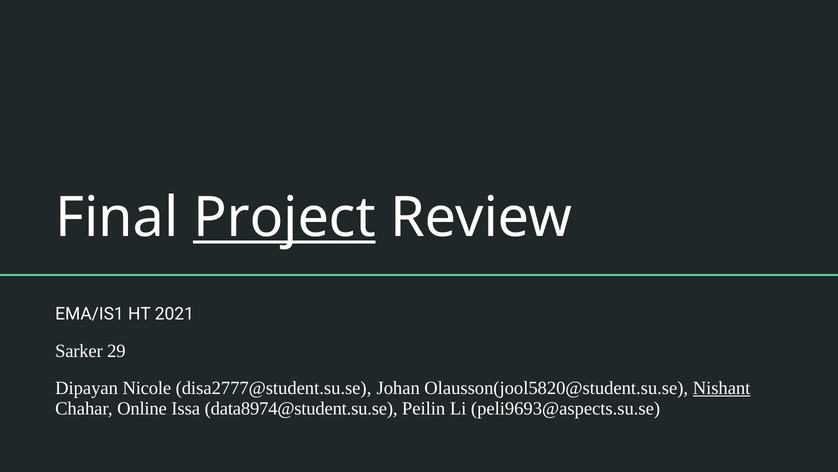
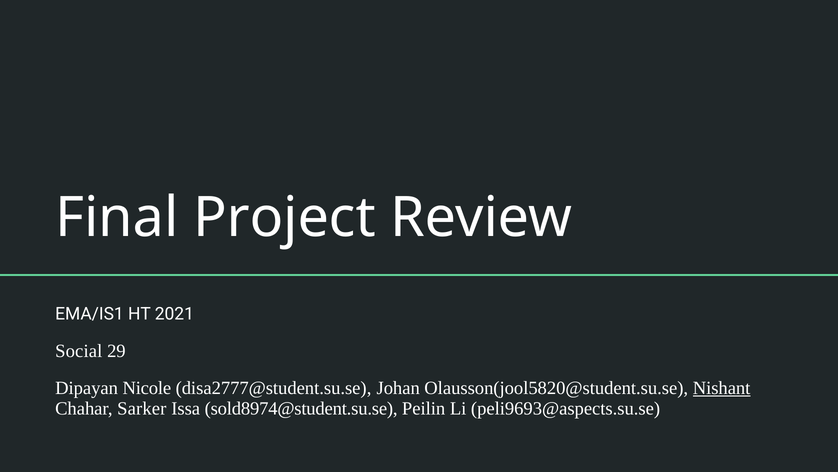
Project underline: present -> none (284, 218)
Sarker: Sarker -> Social (79, 350)
Online: Online -> Sarker (142, 408)
data8974@student.su.se: data8974@student.su.se -> sold8974@student.su.se (301, 408)
